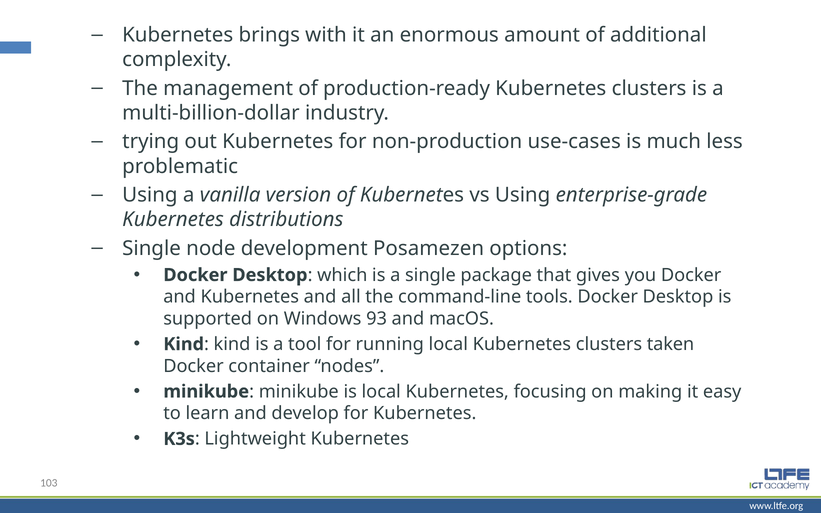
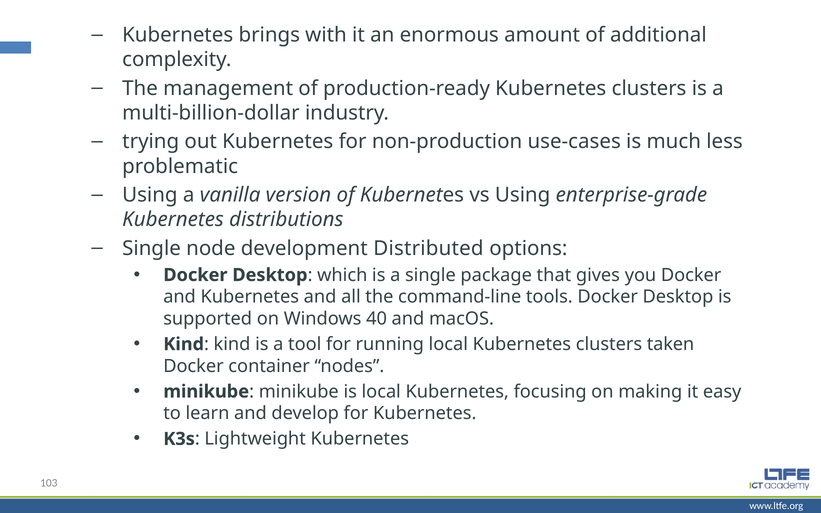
Posamezen: Posamezen -> Distributed (428, 248)
93: 93 -> 40 (377, 319)
